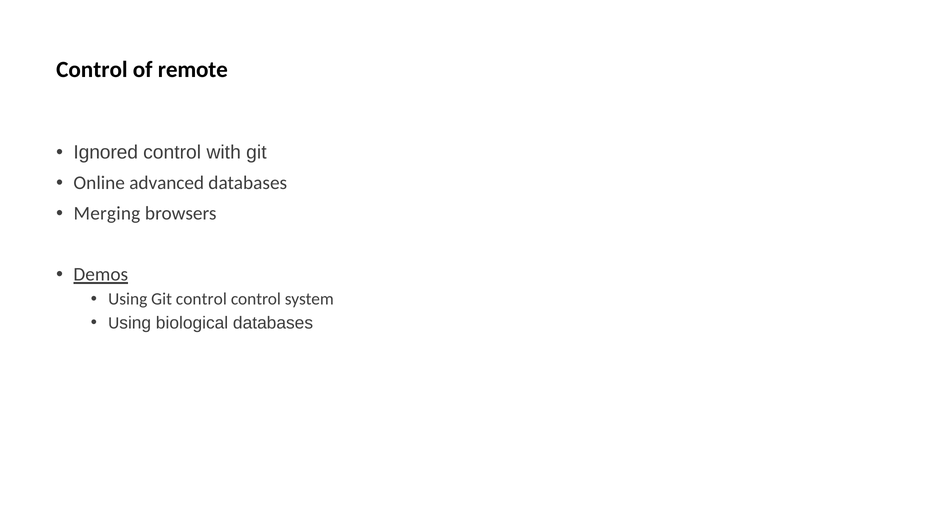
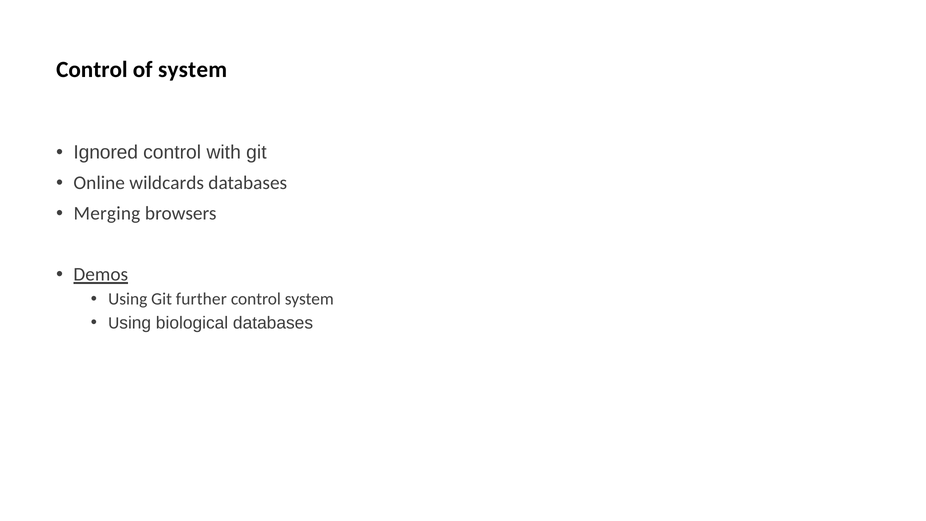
of remote: remote -> system (193, 70)
advanced: advanced -> wildcards (167, 183)
Git control: control -> further (201, 299)
